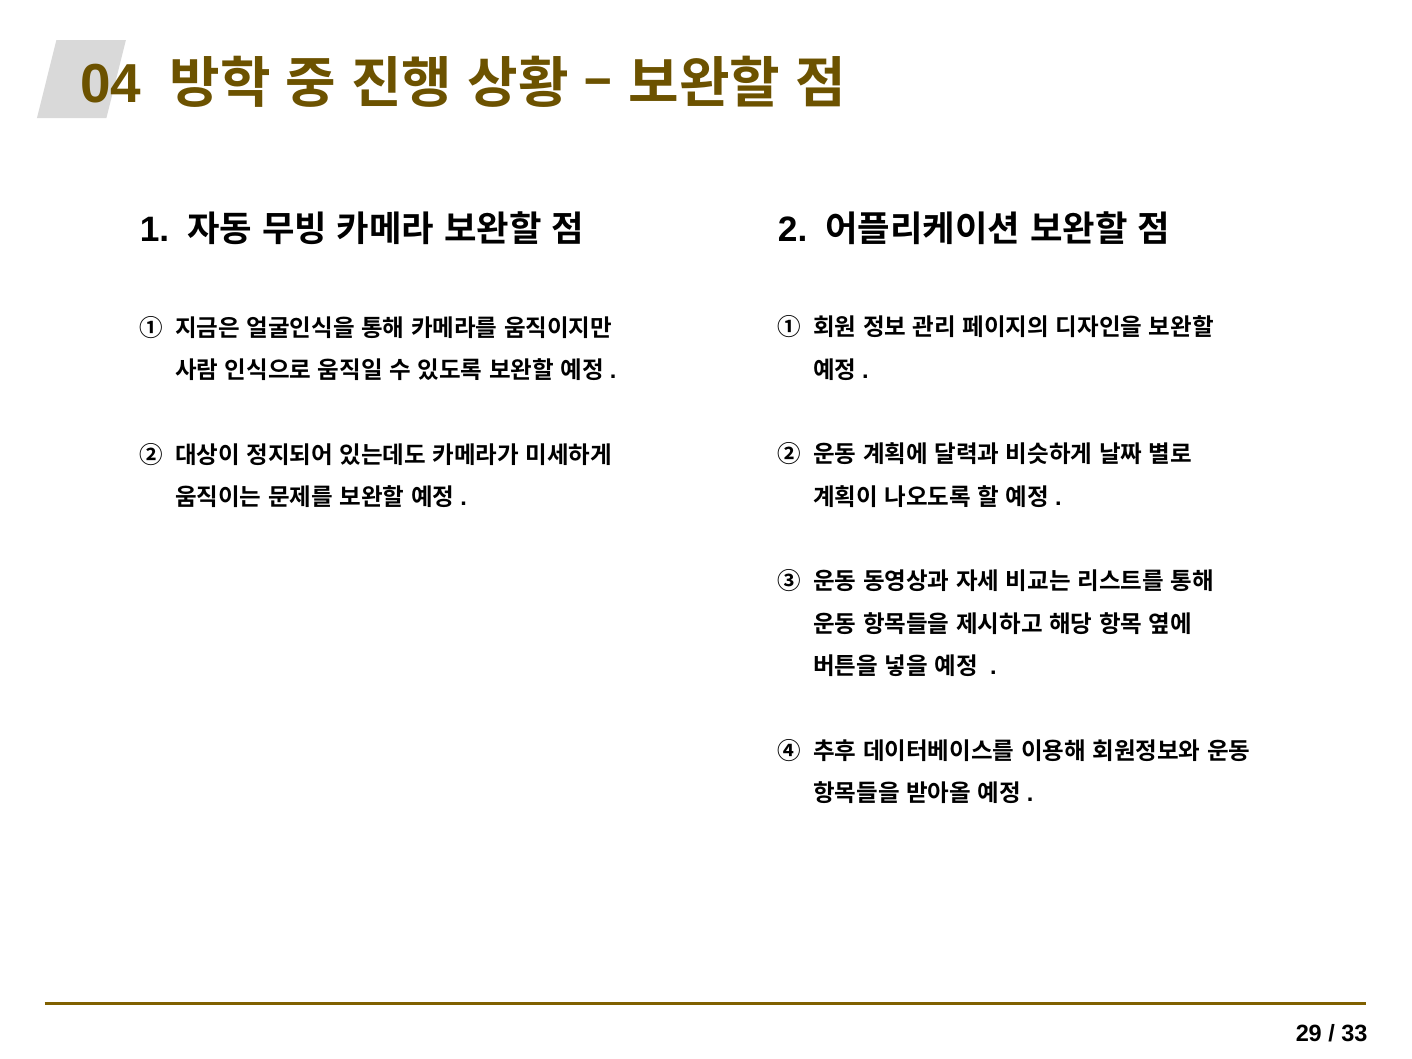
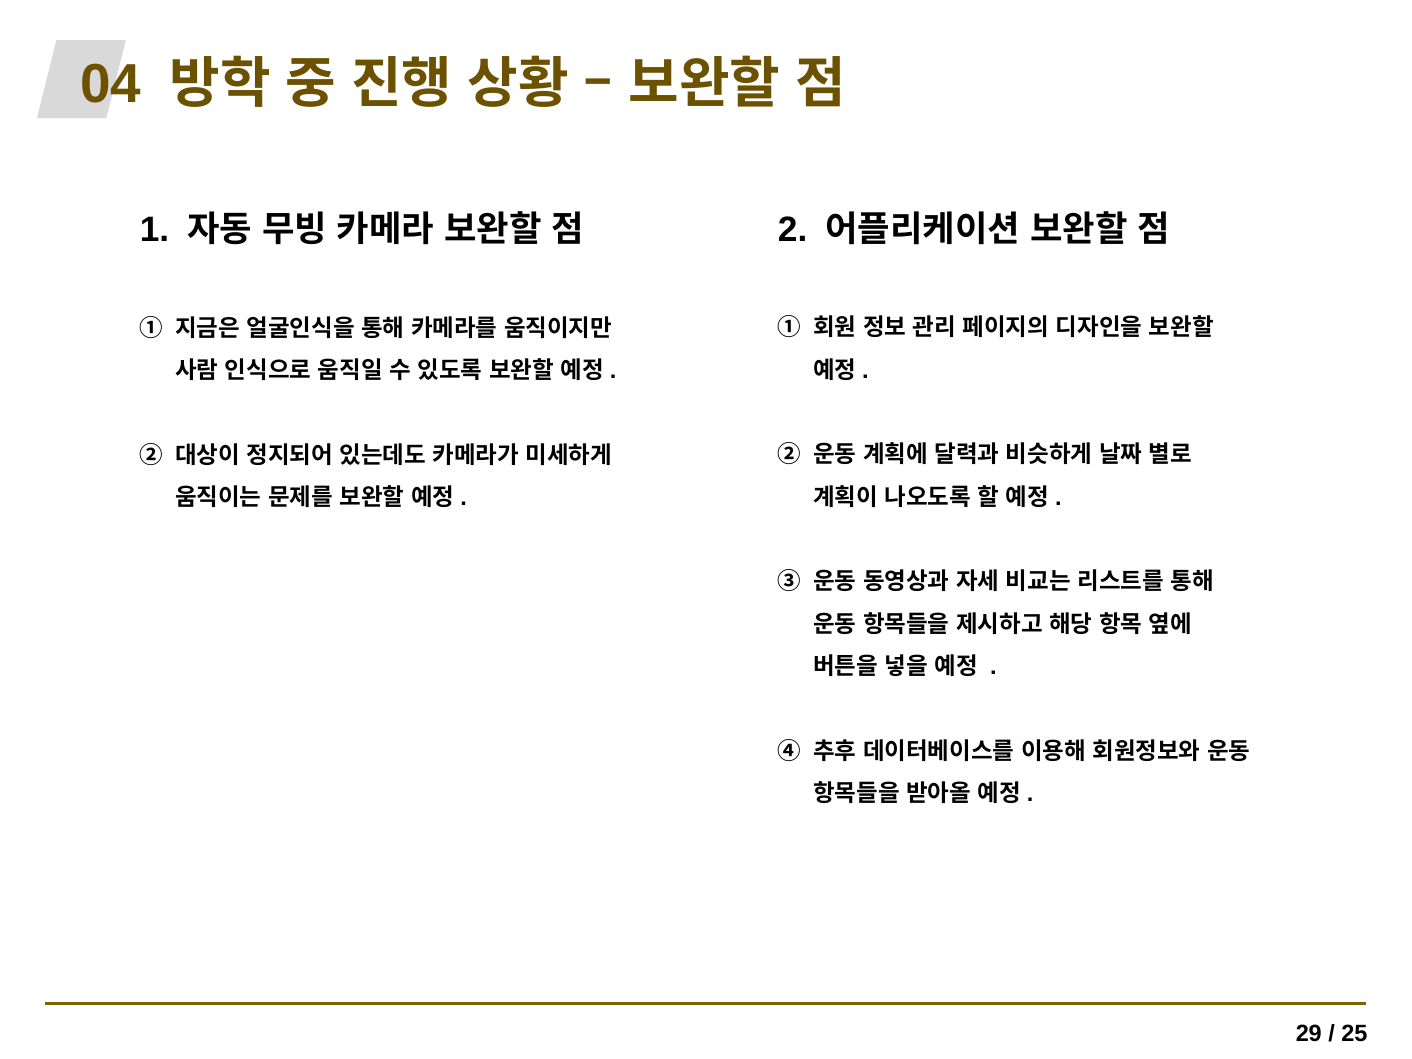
33: 33 -> 25 (1354, 1034)
